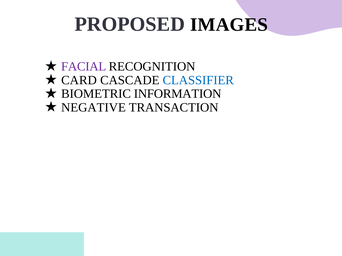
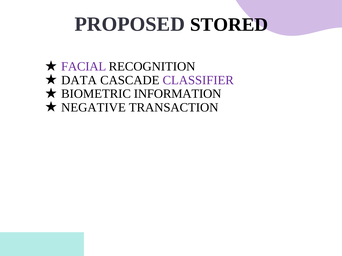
IMAGES: IMAGES -> STORED (229, 25)
CARD: CARD -> DATA (79, 80)
CLASSIFIER colour: blue -> purple (198, 80)
